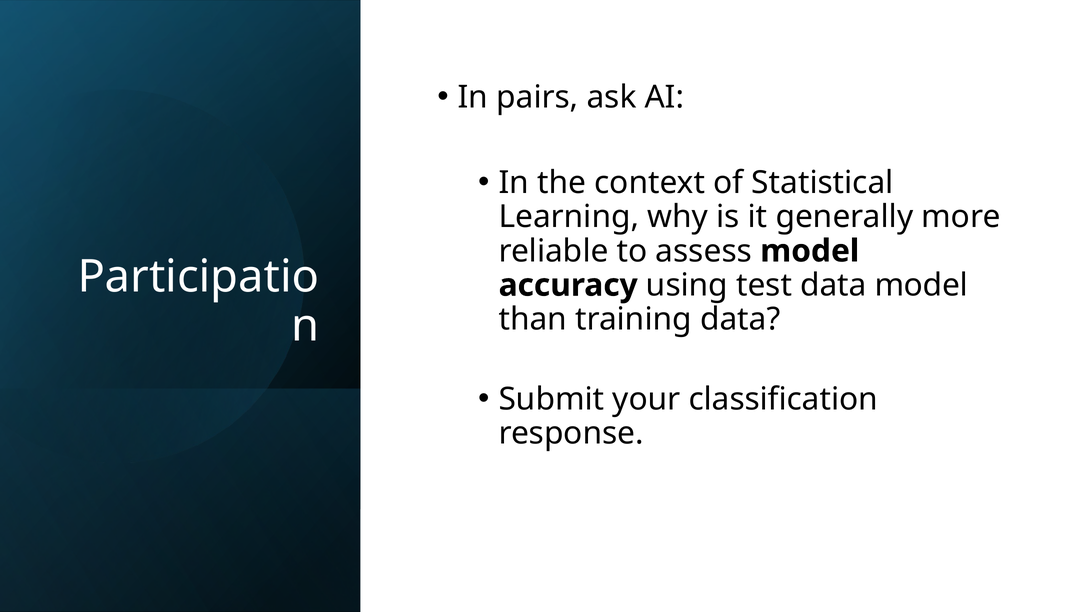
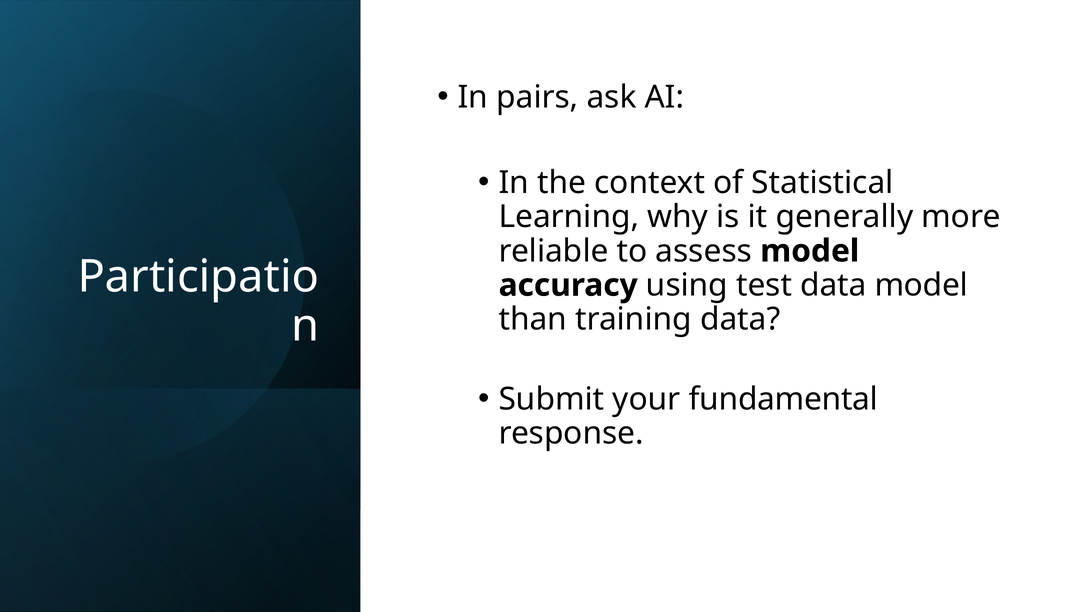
classification: classification -> fundamental (783, 399)
